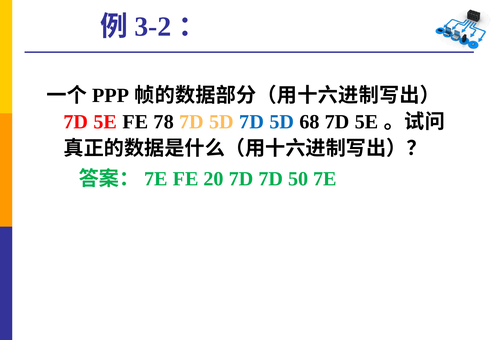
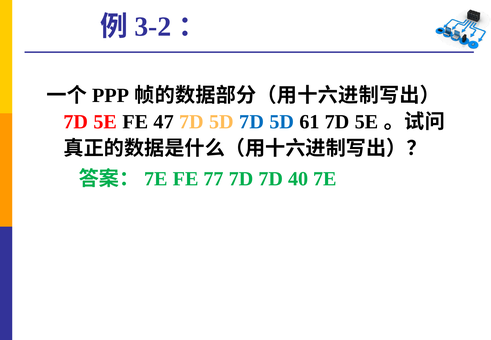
78: 78 -> 47 (164, 122)
68: 68 -> 61 (309, 122)
20: 20 -> 77 (214, 179)
50: 50 -> 40 (298, 179)
